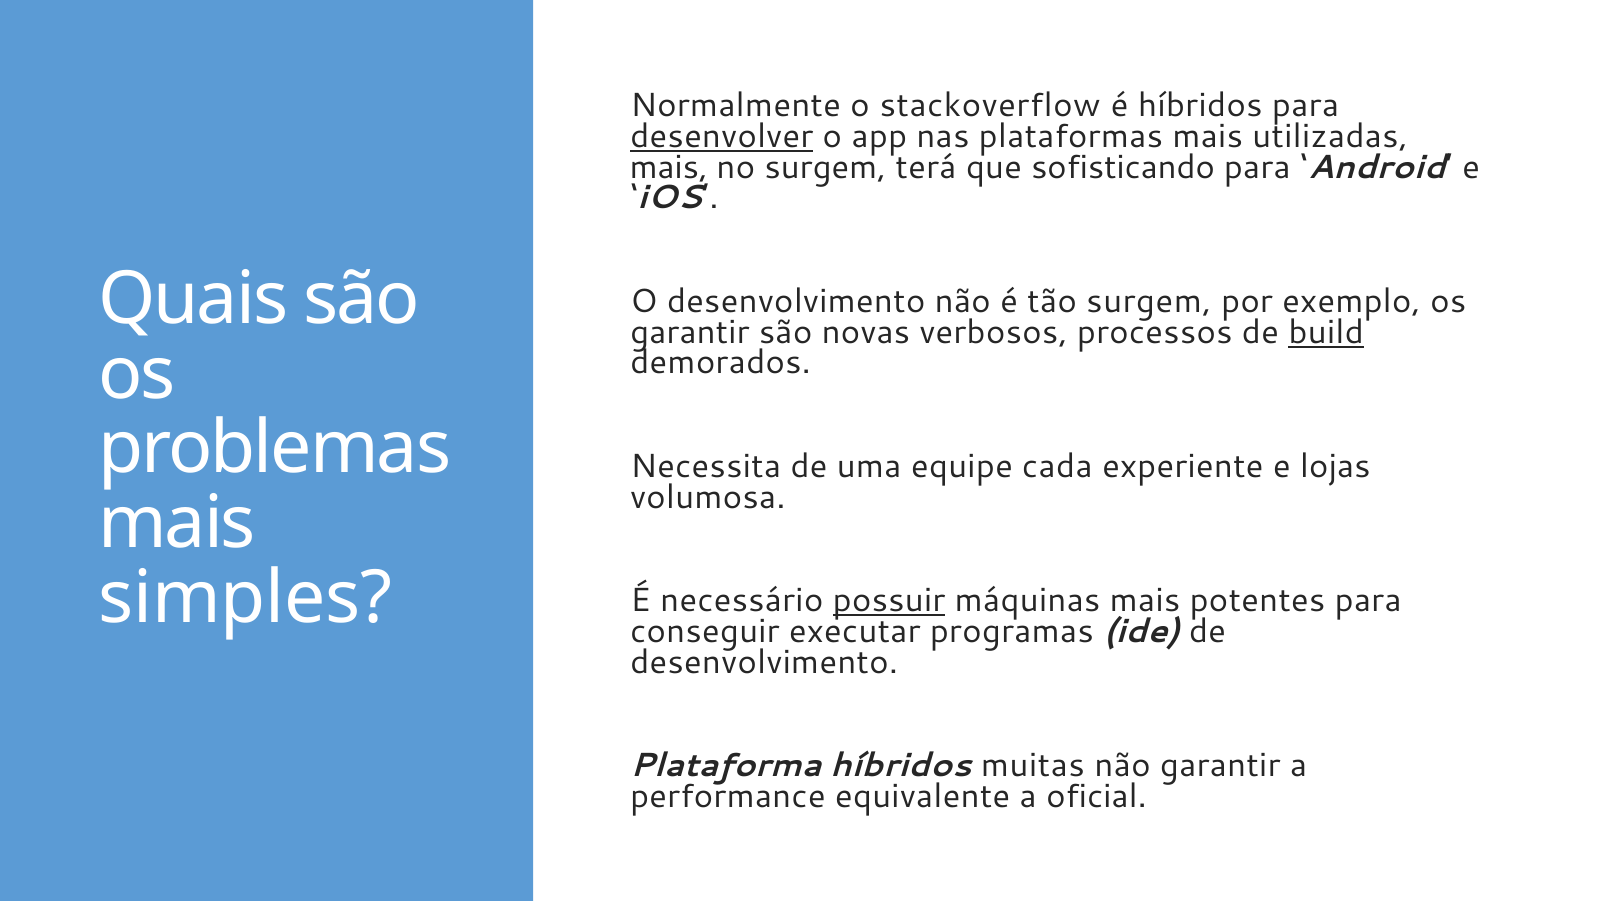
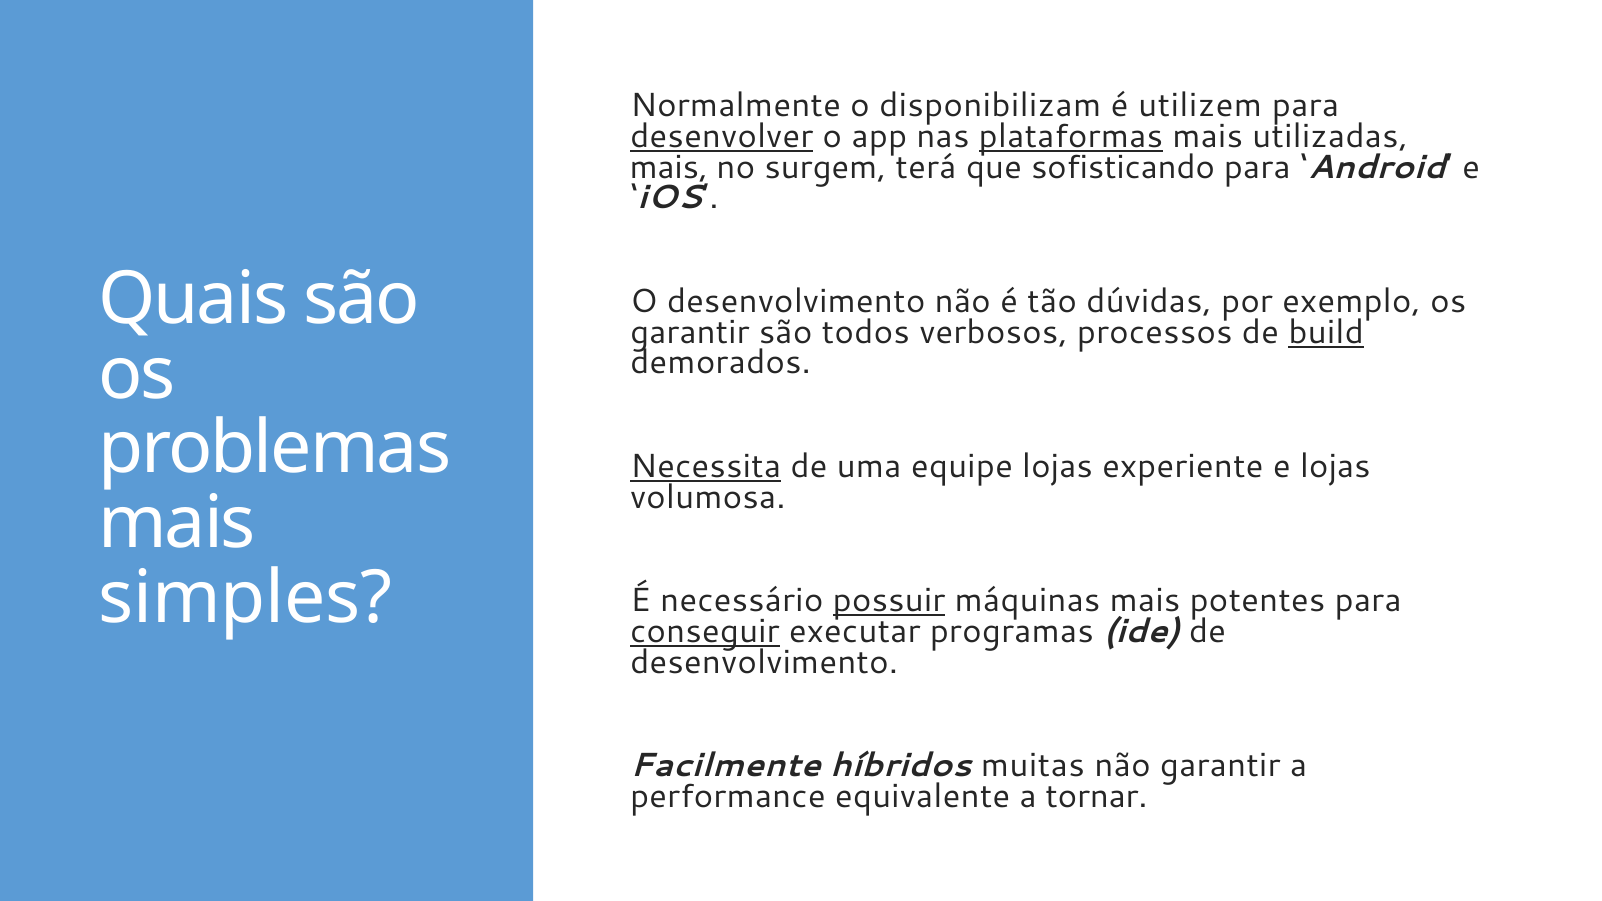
stackoverflow: stackoverflow -> disponibilizam (990, 106)
é híbridos: híbridos -> utilizem (1200, 106)
plataformas underline: none -> present (1071, 137)
tão surgem: surgem -> dúvidas (1149, 302)
novas: novas -> todos (866, 332)
Necessita underline: none -> present (706, 467)
equipe cada: cada -> lojas (1057, 467)
conseguir underline: none -> present (705, 632)
Plataforma: Plataforma -> Facilmente (725, 766)
oficial: oficial -> tornar (1097, 797)
